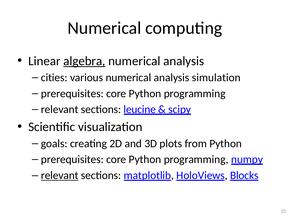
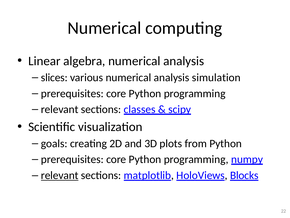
algebra underline: present -> none (84, 61)
cities: cities -> slices (54, 77)
leucine: leucine -> classes (140, 109)
